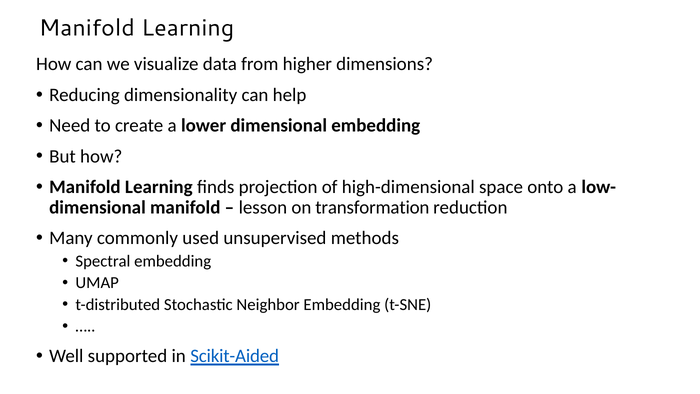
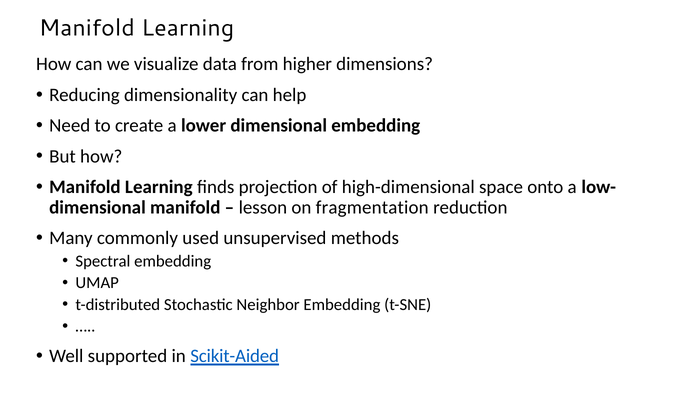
transformation: transformation -> fragmentation (372, 207)
